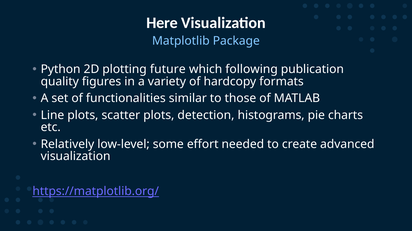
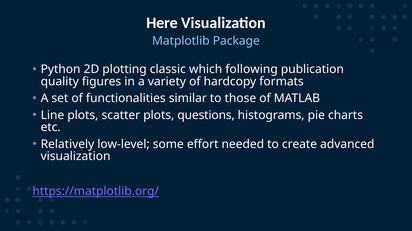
future: future -> classic (168, 70)
detection: detection -> questions (206, 116)
